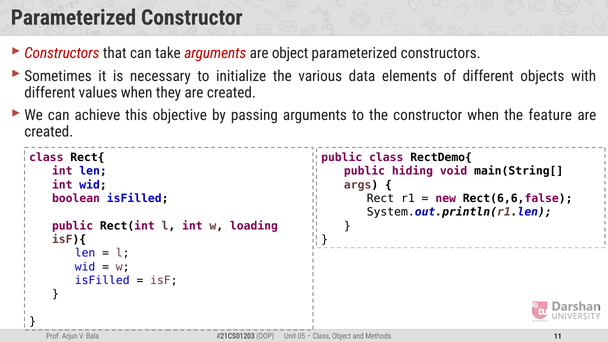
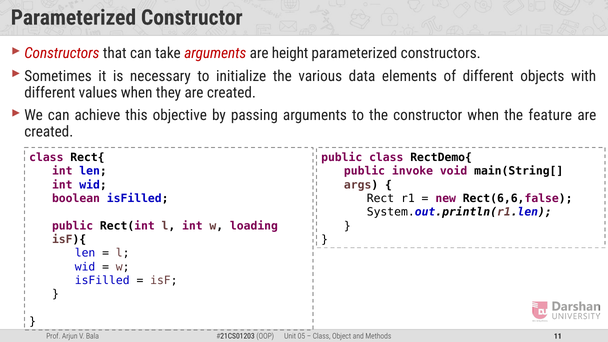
are object: object -> height (290, 53)
hiding: hiding -> invoke (413, 171)
